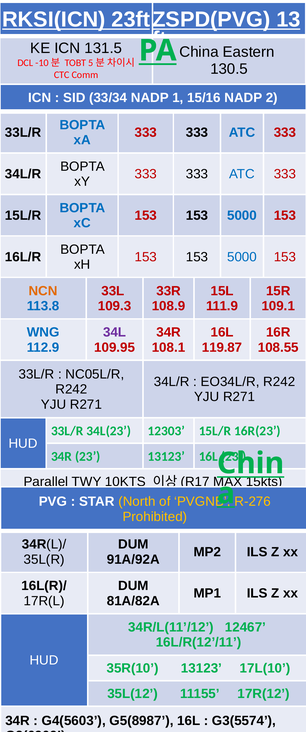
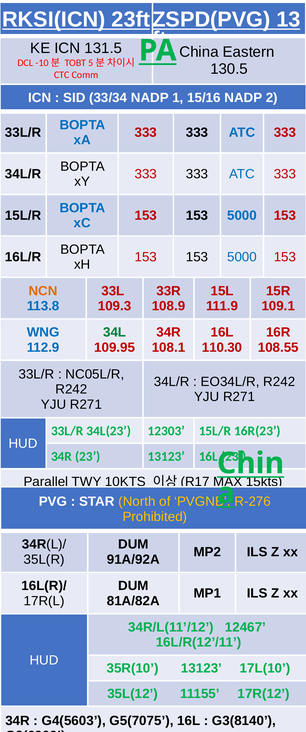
34L colour: purple -> green (115, 332)
119.87: 119.87 -> 110.30 (222, 347)
G5(8987: G5(8987 -> G5(7075 (141, 721)
G3(5574: G3(5574 -> G3(8140 (244, 721)
